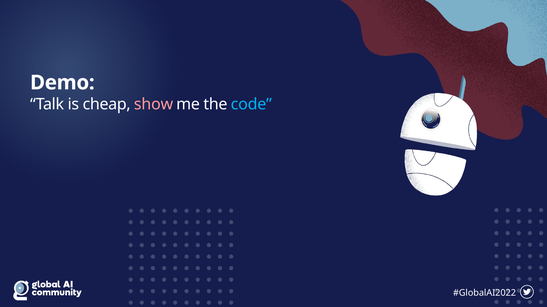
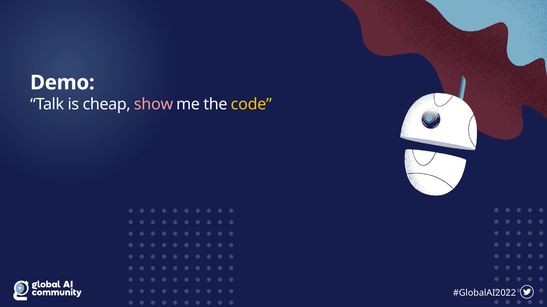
code colour: light blue -> yellow (251, 104)
